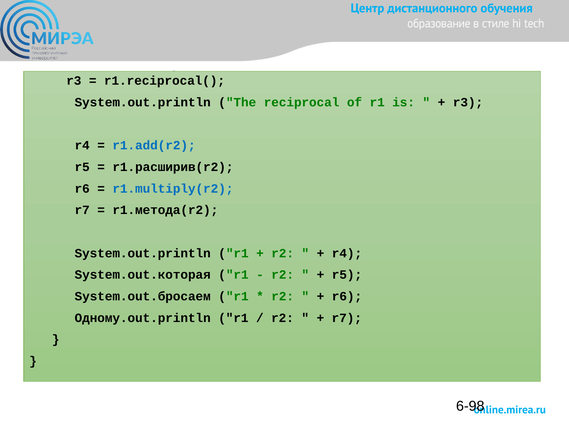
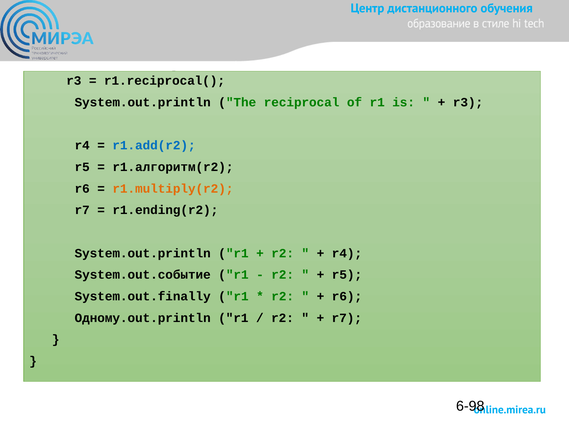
r1.расширив(r2: r1.расширив(r2 -> r1.алгоритм(r2 (173, 167)
r1.multiply(r2 colour: blue -> orange (173, 188)
r1.метода(r2: r1.метода(r2 -> r1.ending(r2 (165, 210)
System.out.которая: System.out.которая -> System.out.событие (143, 275)
System.out.бросаем: System.out.бросаем -> System.out.finally (143, 296)
